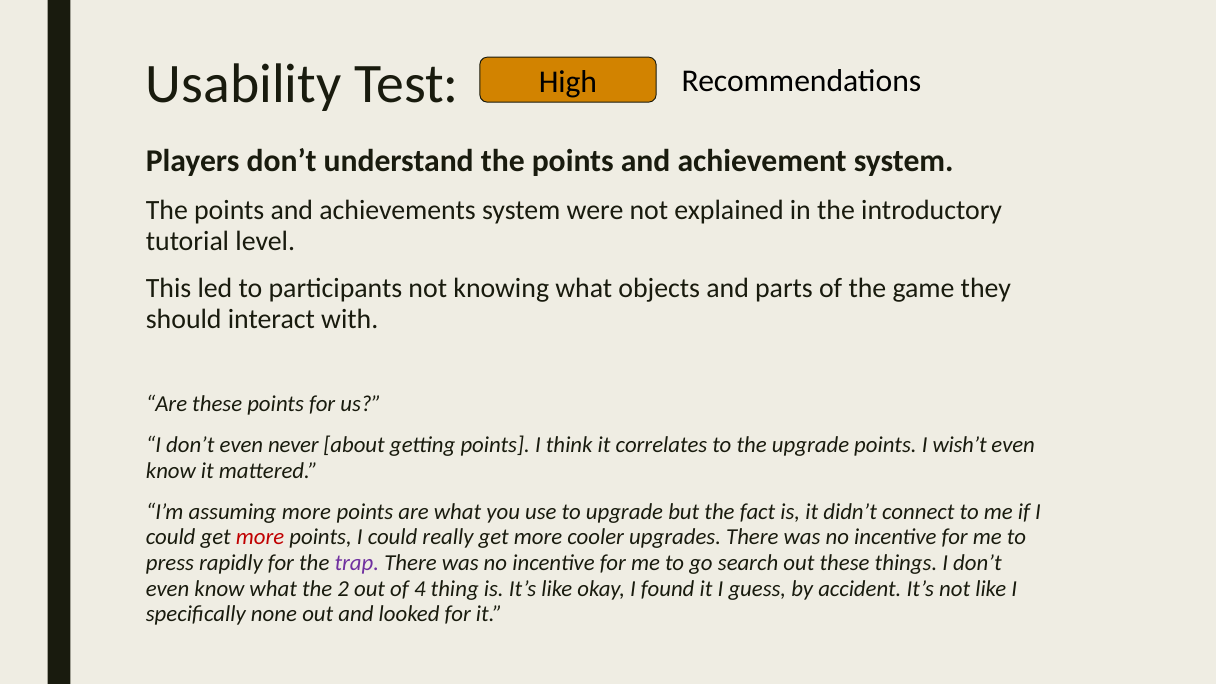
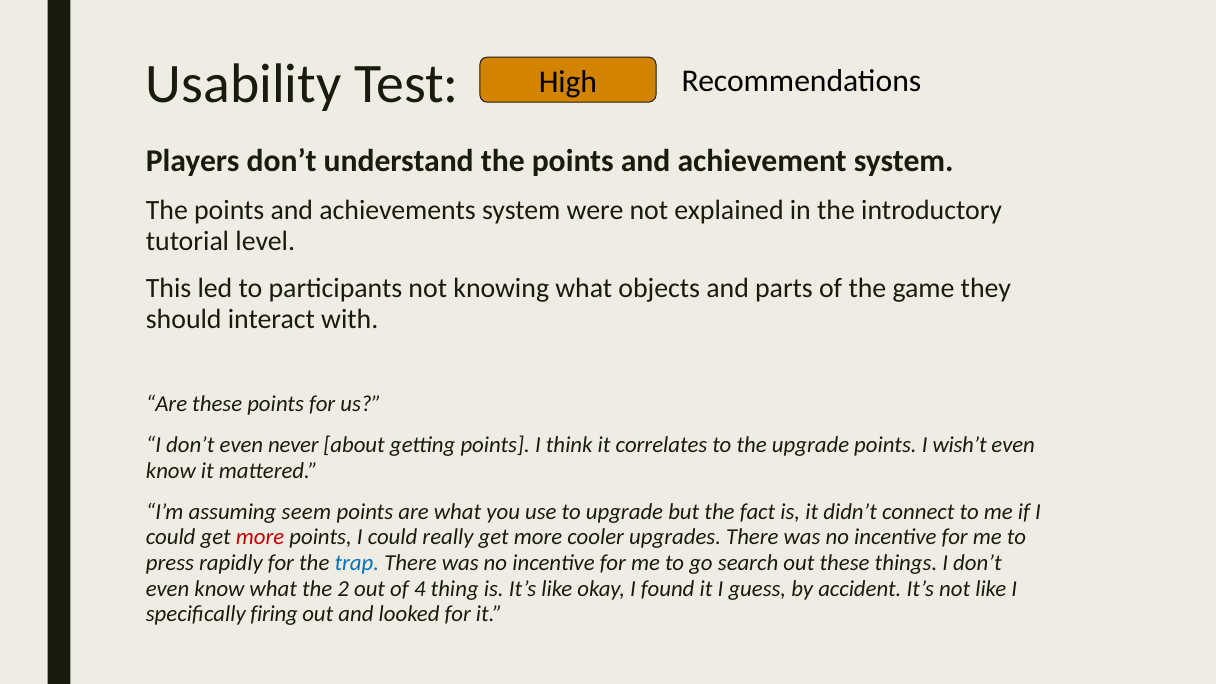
assuming more: more -> seem (306, 512)
trap colour: purple -> blue (357, 563)
none: none -> firing (274, 614)
